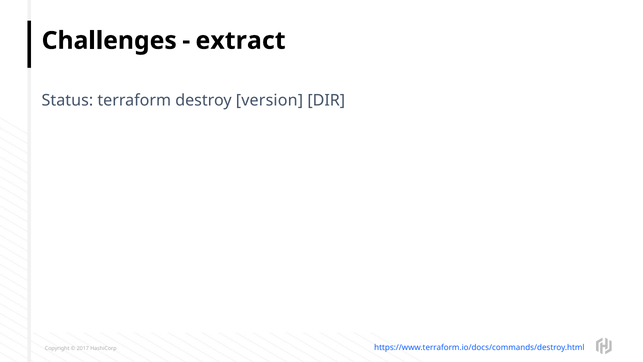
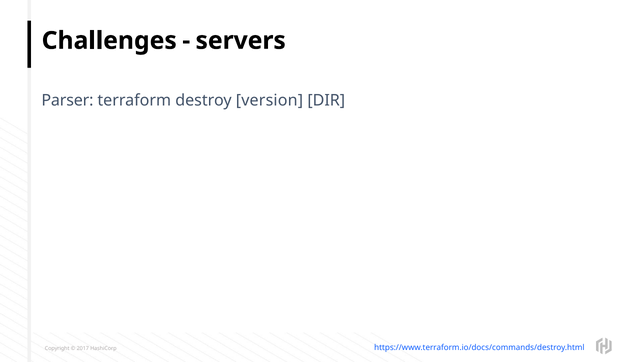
extract: extract -> servers (241, 41)
Status: Status -> Parser (67, 100)
